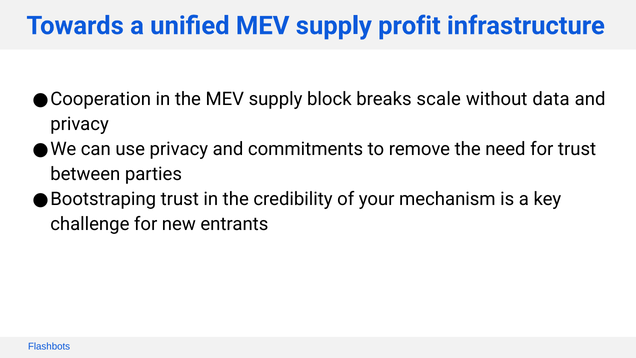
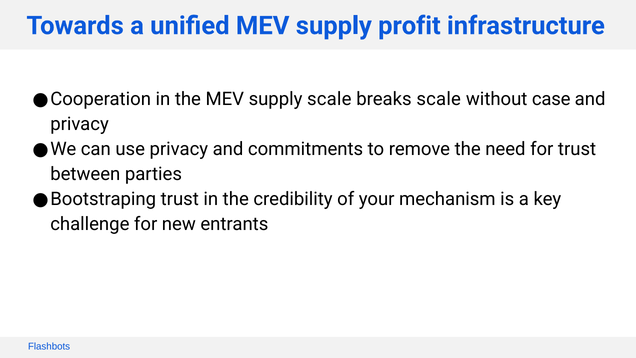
supply block: block -> scale (329, 99)
data: data -> case (551, 99)
